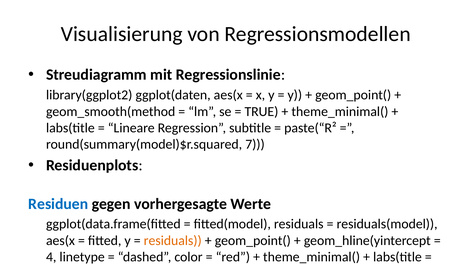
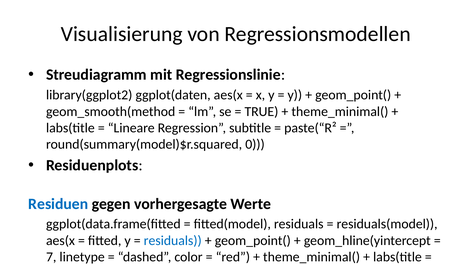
7: 7 -> 0 (255, 145)
residuals colour: orange -> blue (173, 241)
4: 4 -> 7 (51, 258)
